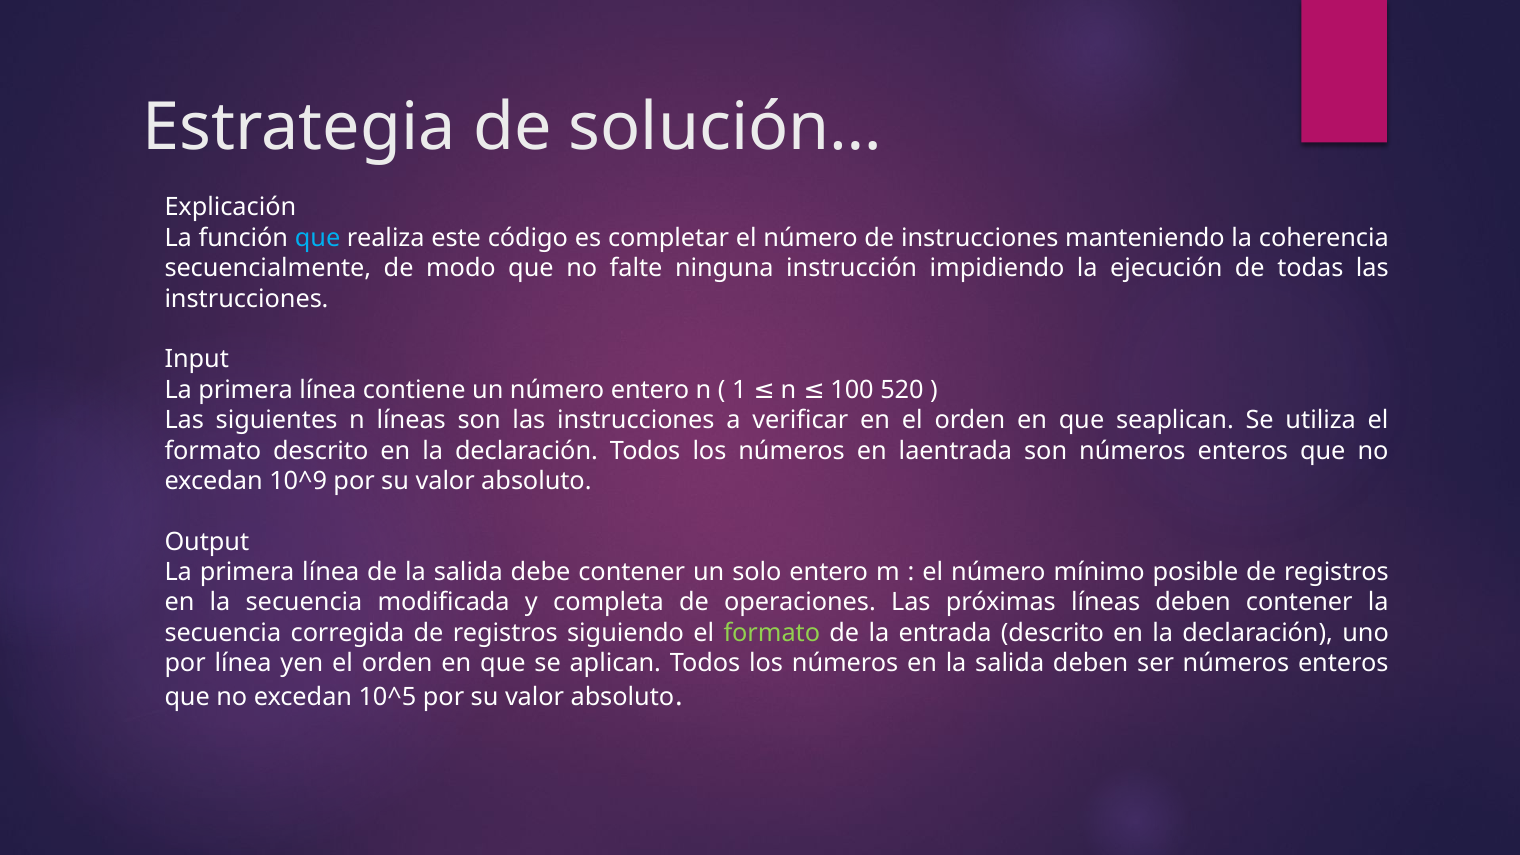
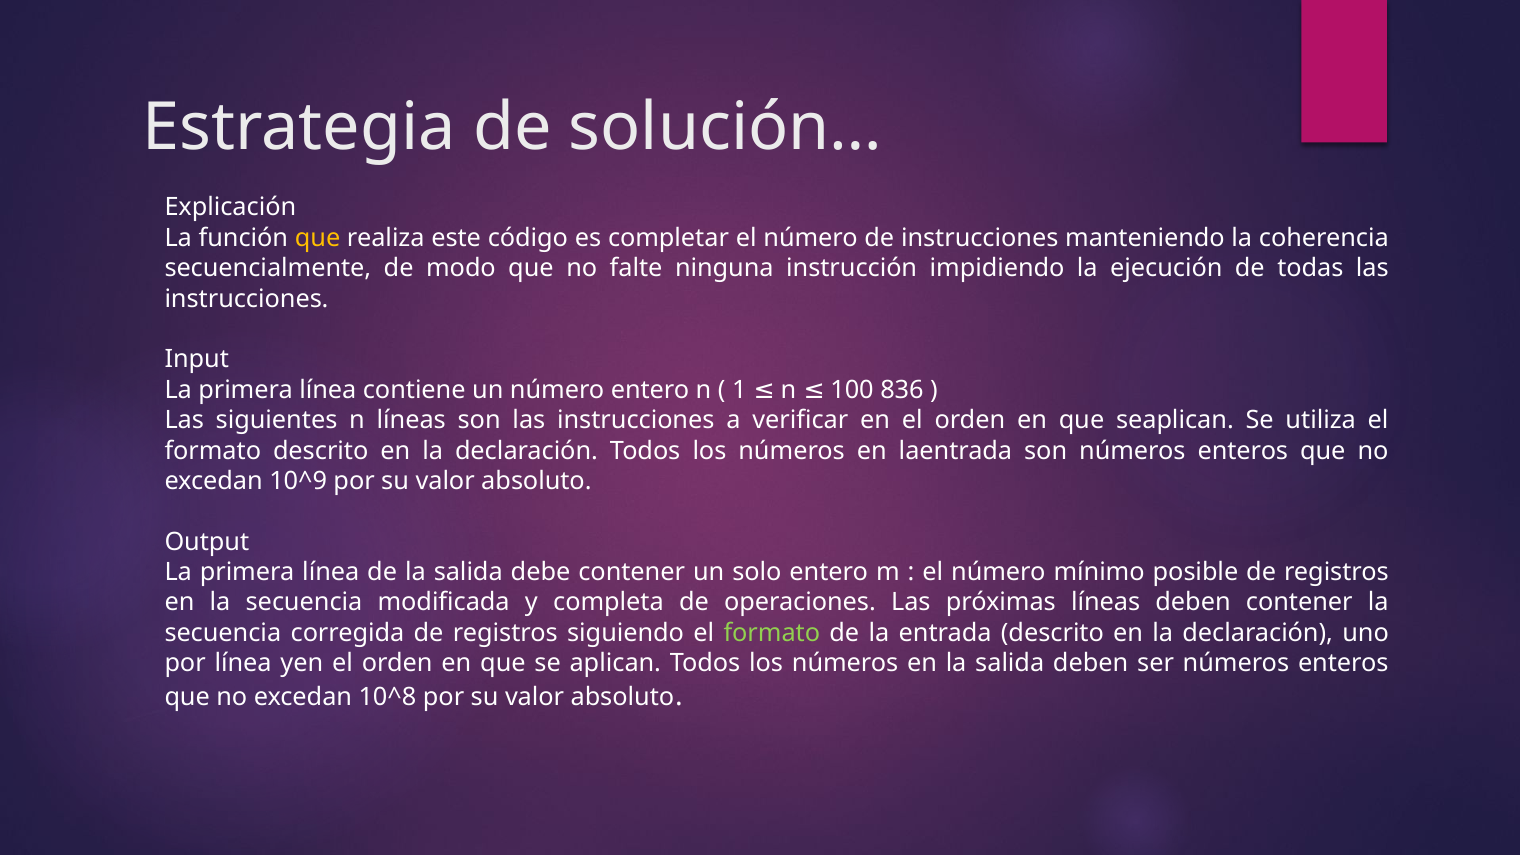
que colour: light blue -> yellow (318, 238)
520: 520 -> 836 (902, 390)
10^5: 10^5 -> 10^8 (387, 697)
